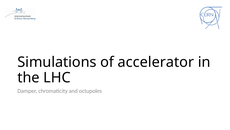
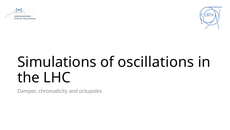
accelerator: accelerator -> oscillations (156, 62)
